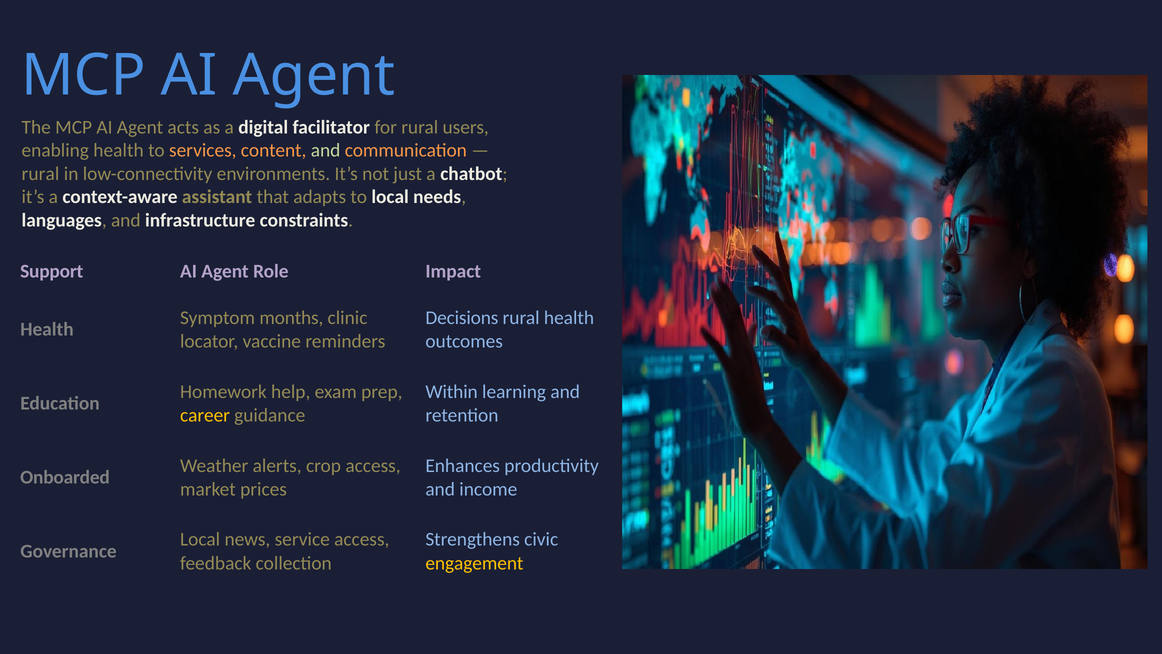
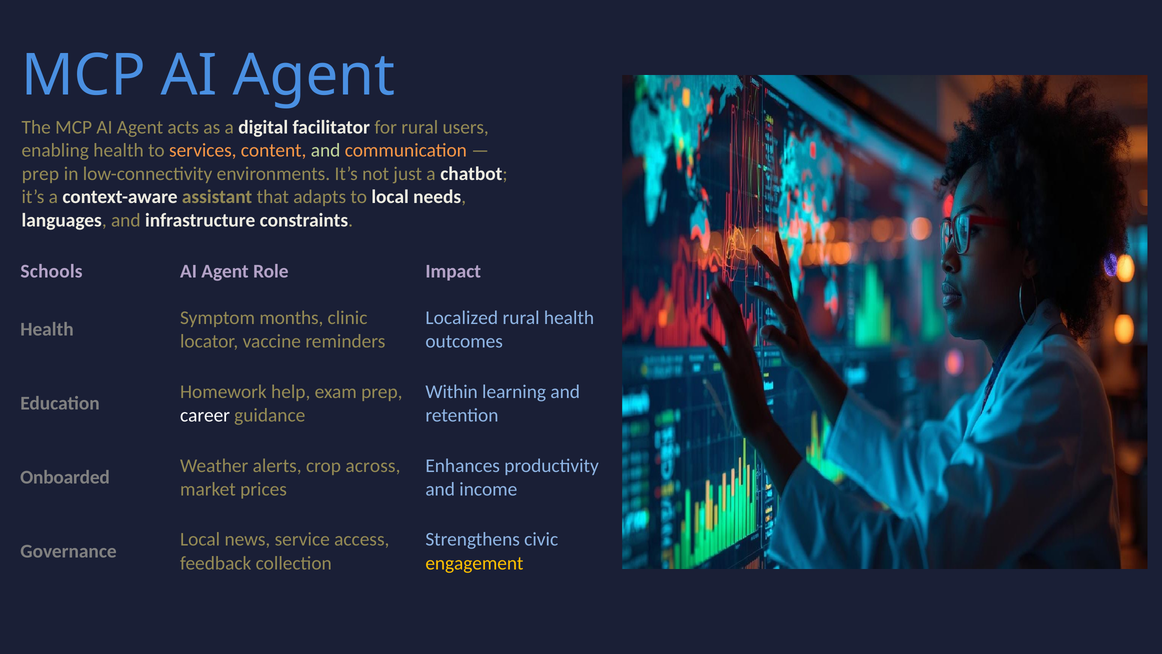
rural: rural -> prep (40, 174)
Support: Support -> Schools (52, 271)
Decisions: Decisions -> Localized (462, 318)
career colour: yellow -> white (205, 415)
crop access: access -> across (373, 465)
